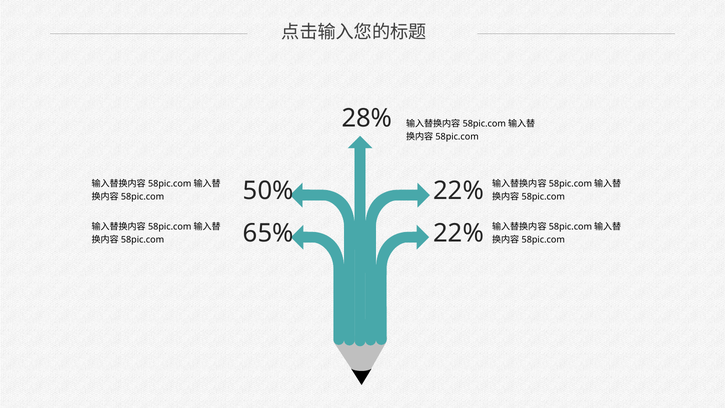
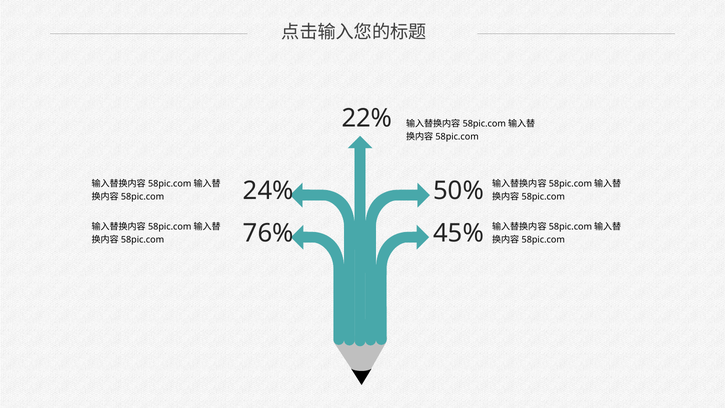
28%: 28% -> 22% (367, 118)
22%: 22% -> 50% (459, 191)
50%: 50% -> 24% (268, 191)
22%: 22% -> 45% (459, 233)
65%: 65% -> 76% (268, 233)
